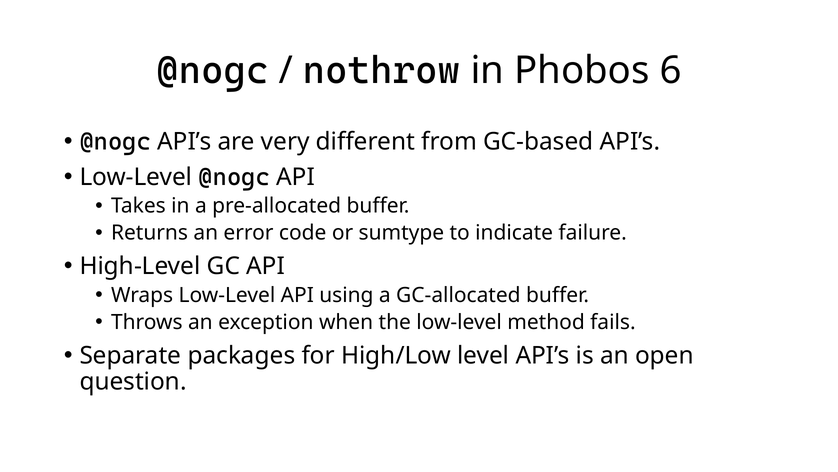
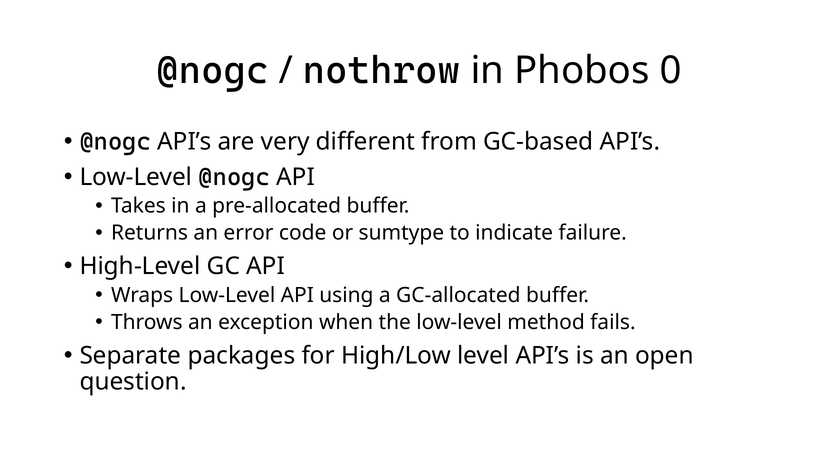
6: 6 -> 0 (671, 70)
